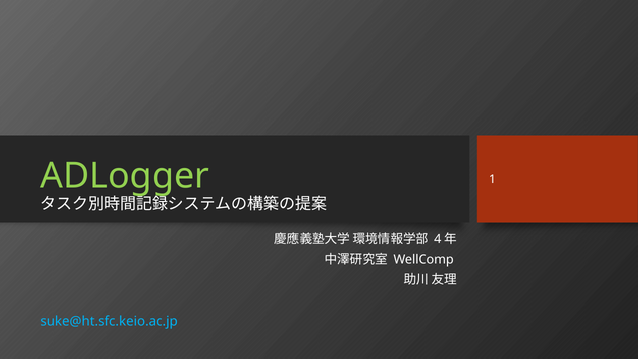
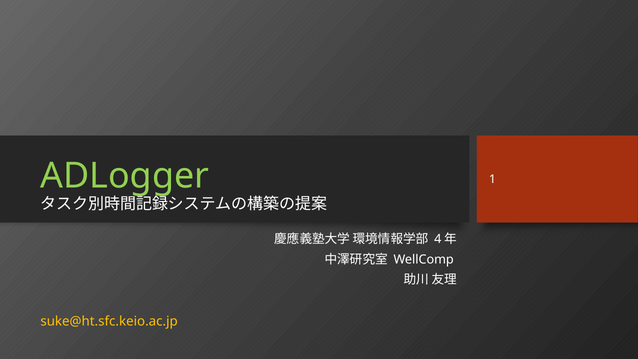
suke@ht.sfc.keio.ac.jp colour: light blue -> yellow (109, 321)
